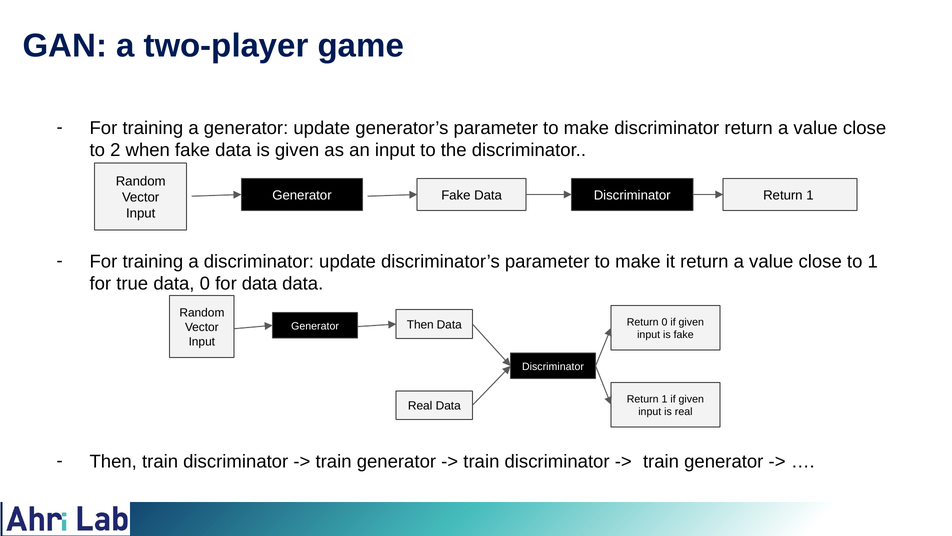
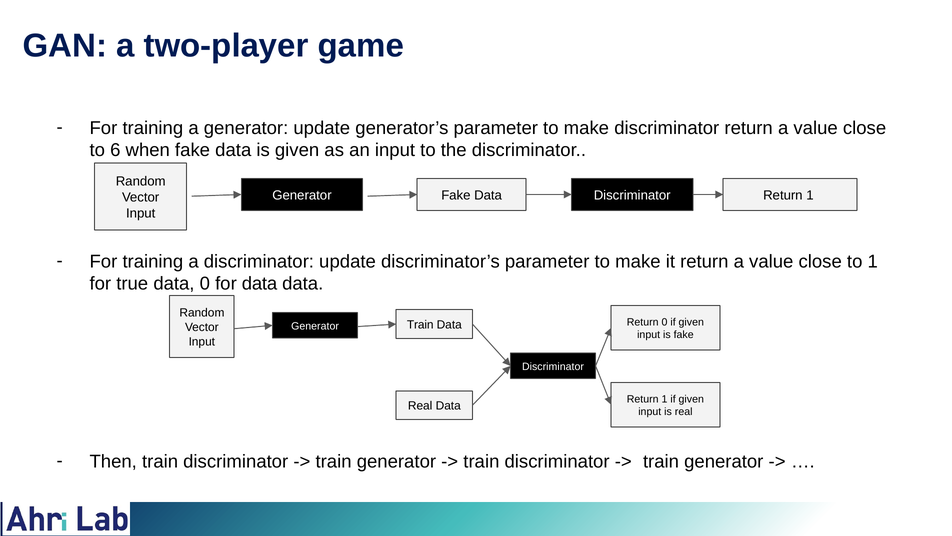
2: 2 -> 6 (115, 150)
Generator Then: Then -> Train (420, 325)
